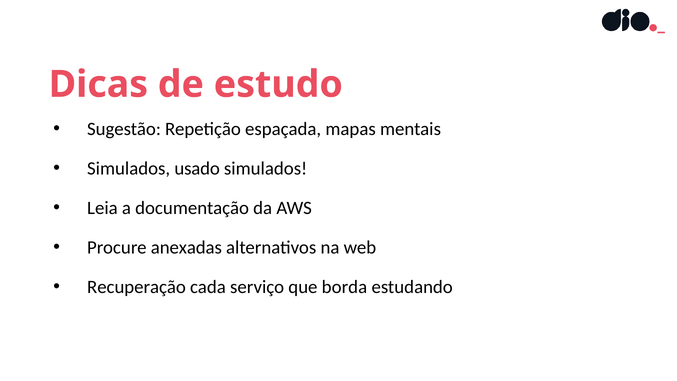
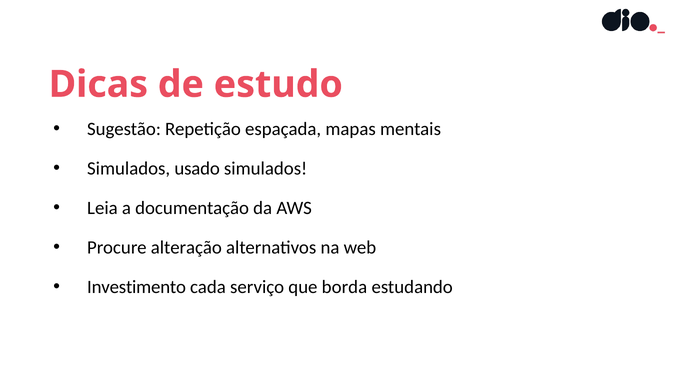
anexadas: anexadas -> alteração (186, 248)
Recuperação: Recuperação -> Investimento (137, 287)
